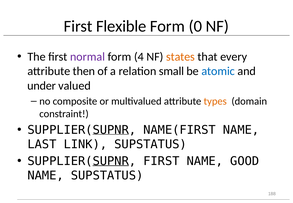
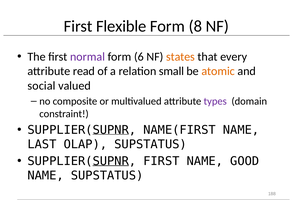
0: 0 -> 8 (195, 26)
4: 4 -> 6 (139, 57)
then: then -> read (84, 71)
atomic colour: blue -> orange (218, 71)
under: under -> social (42, 86)
types colour: orange -> purple (215, 101)
LINK: LINK -> OLAP (85, 144)
